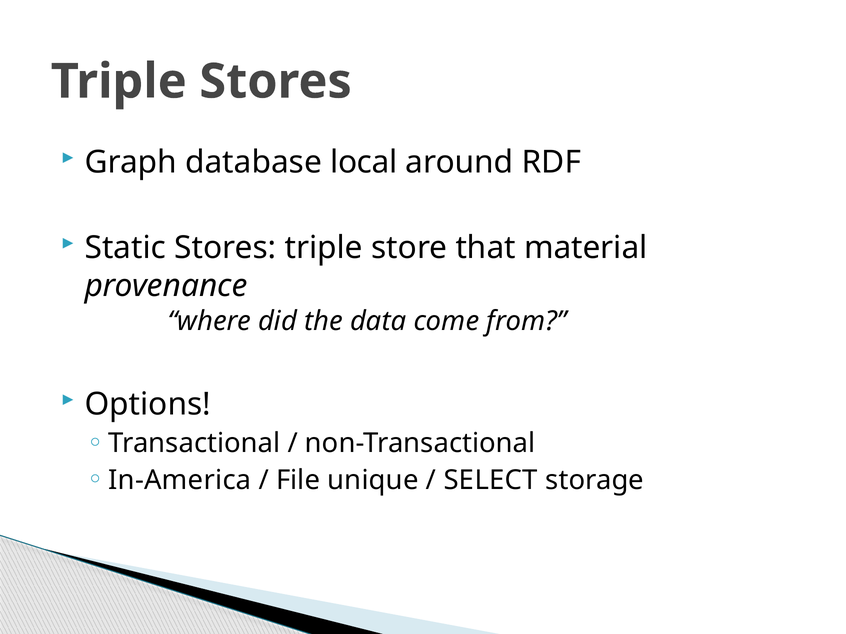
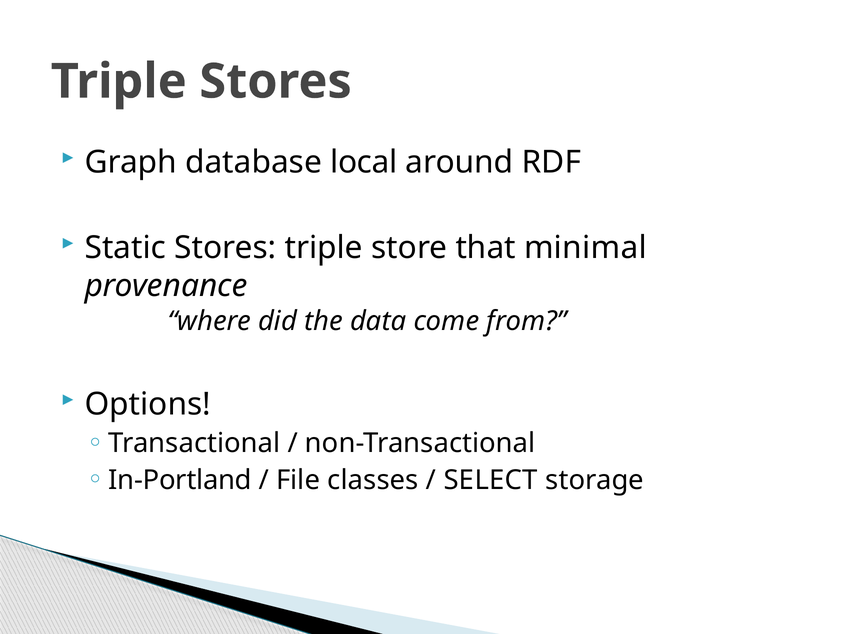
material: material -> minimal (586, 248)
In-America: In-America -> In-Portland (180, 481)
unique: unique -> classes (373, 481)
